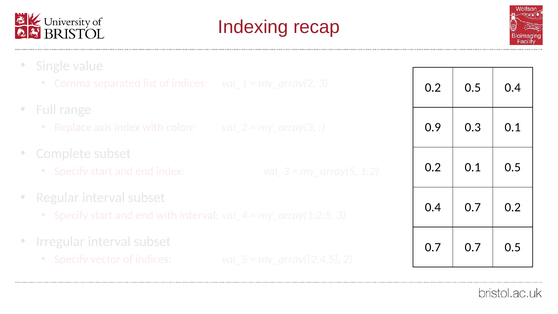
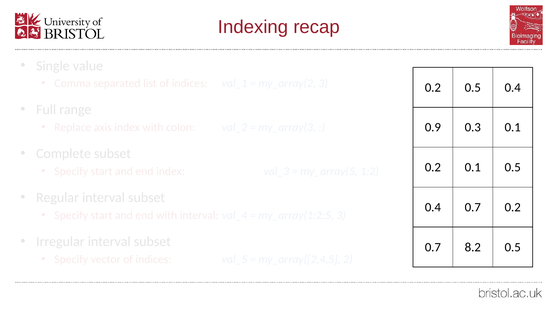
0.7 0.7: 0.7 -> 8.2 (473, 247)
